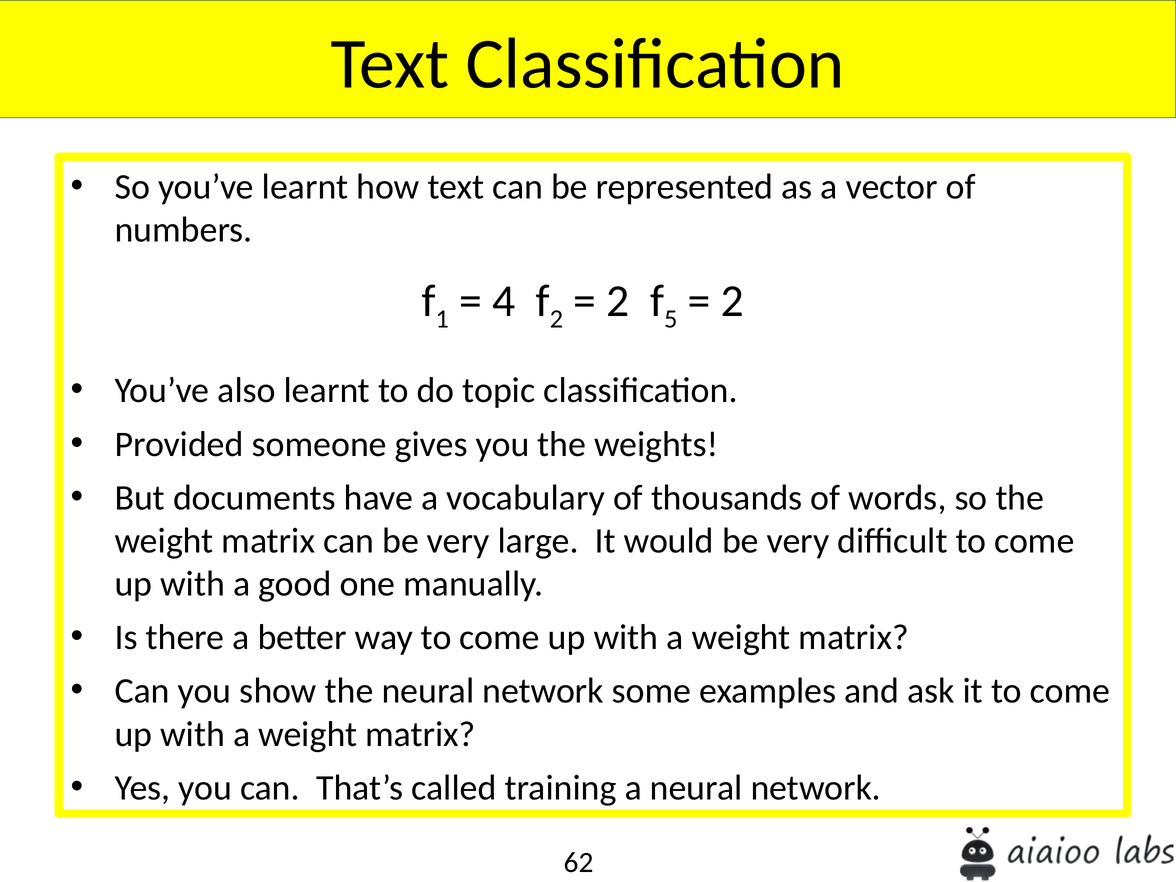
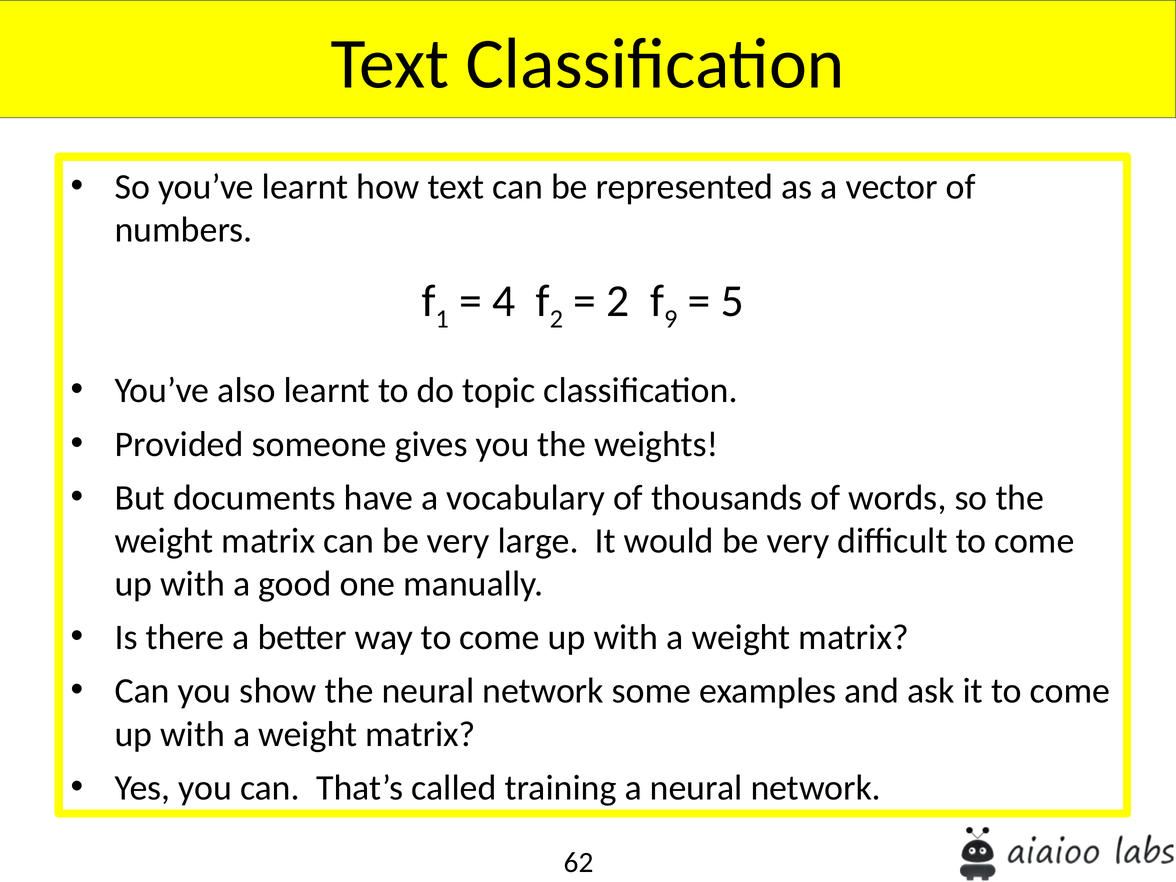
5: 5 -> 9 (671, 319)
2: 2 -> 5 (732, 301)
